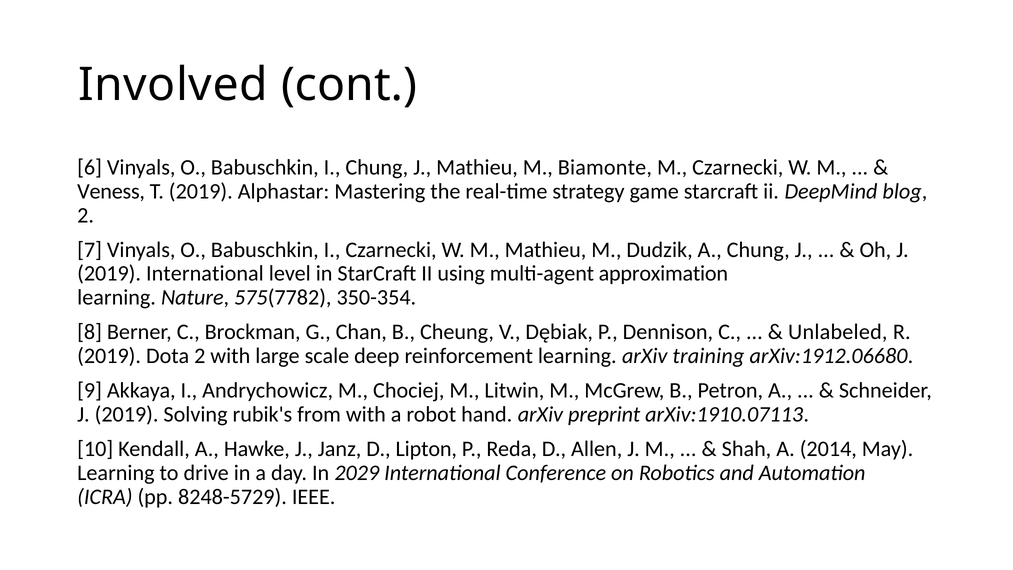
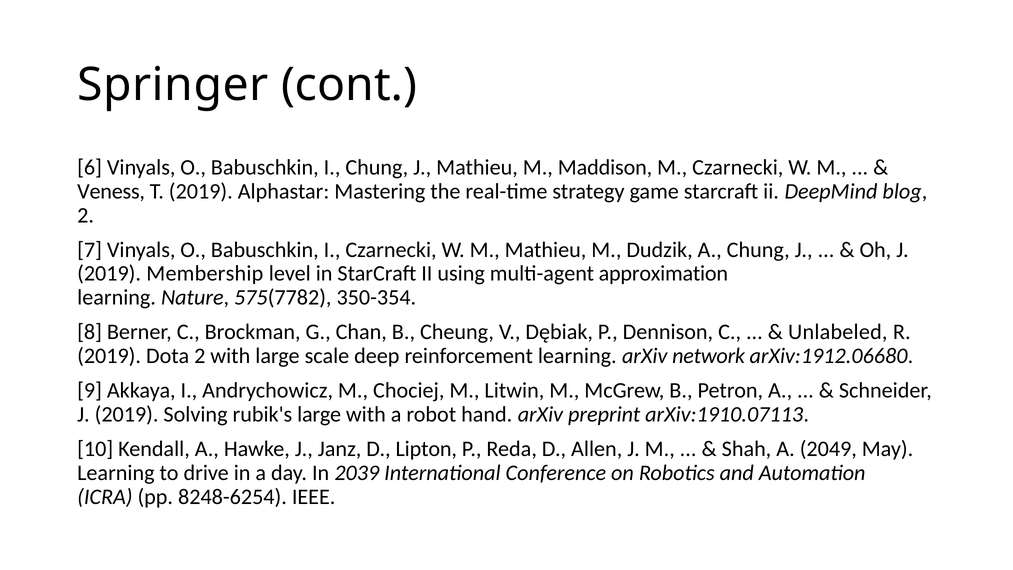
Involved: Involved -> Springer (173, 85)
Biamonte: Biamonte -> Maddison (605, 167)
2019 International: International -> Membership (205, 274)
training: training -> network (709, 356)
rubik's from: from -> large (319, 414)
2014: 2014 -> 2049 (828, 449)
2029: 2029 -> 2039 (357, 473)
8248-5729: 8248-5729 -> 8248-6254 (232, 497)
